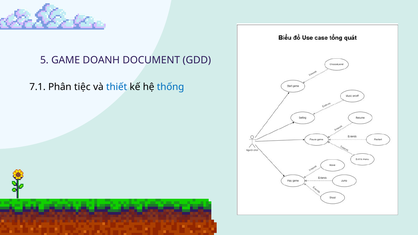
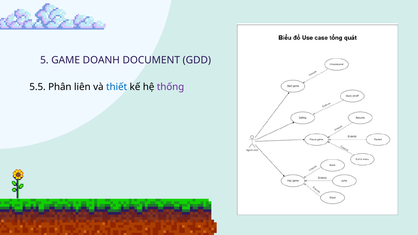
7.1: 7.1 -> 5.5 (38, 87)
tiệc: tiệc -> liên (82, 87)
thống colour: blue -> purple (171, 87)
